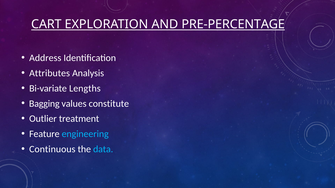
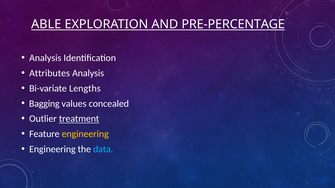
CART: CART -> ABLE (46, 24)
Address: Address -> Analysis (45, 58)
constitute: constitute -> concealed (109, 104)
treatment underline: none -> present (79, 119)
engineering colour: light blue -> yellow (85, 134)
Continuous: Continuous -> Engineering (52, 149)
